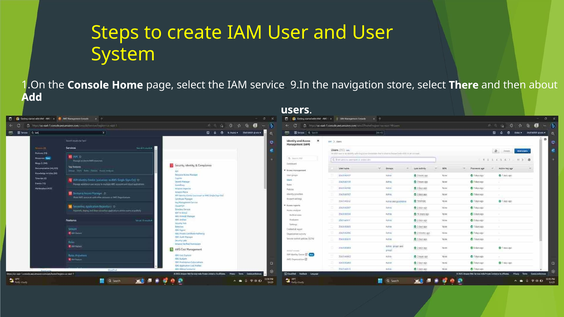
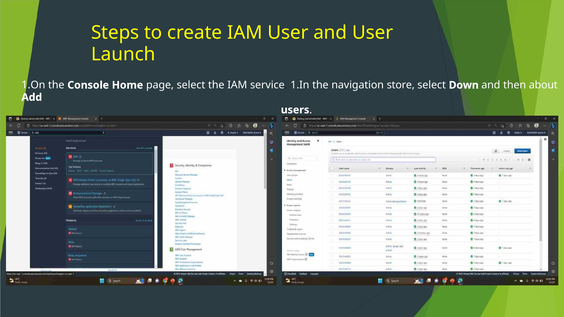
System: System -> Launch (123, 54)
9.In: 9.In -> 1.In (300, 85)
There: There -> Down (464, 85)
